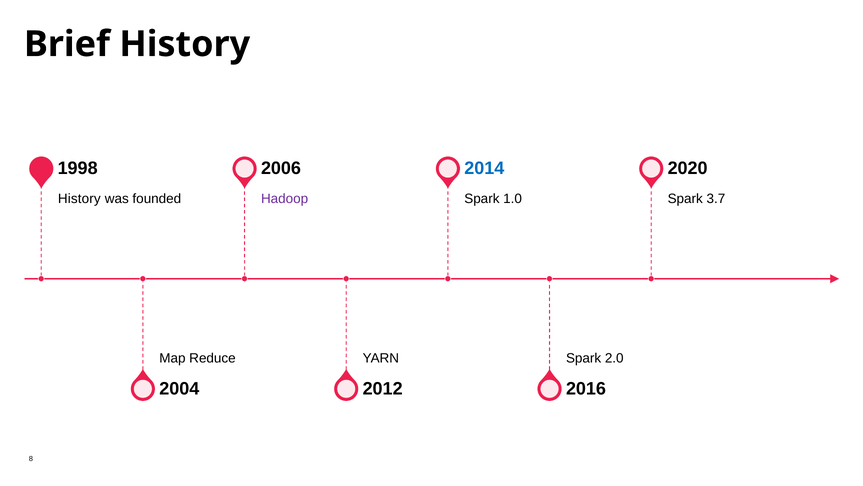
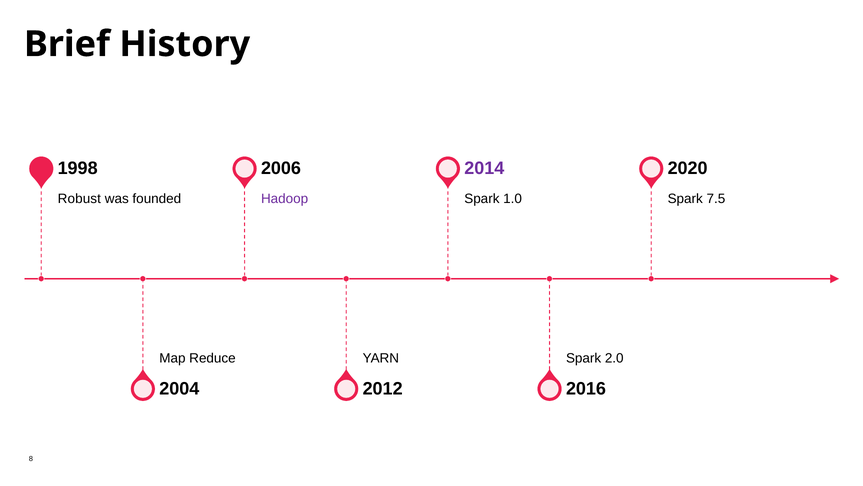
2014 colour: blue -> purple (484, 168)
History: History -> Robust (79, 199)
3.7: 3.7 -> 7.5 (716, 199)
